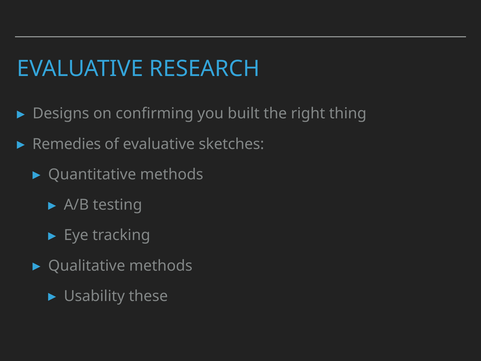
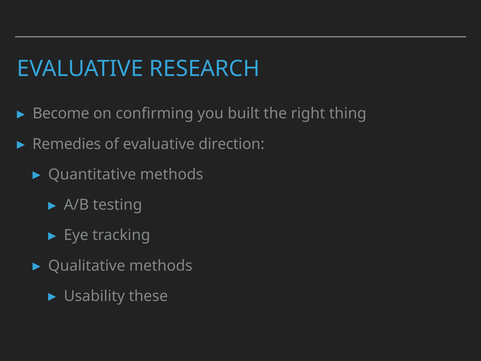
Designs: Designs -> Become (61, 114)
sketches: sketches -> direction (231, 144)
